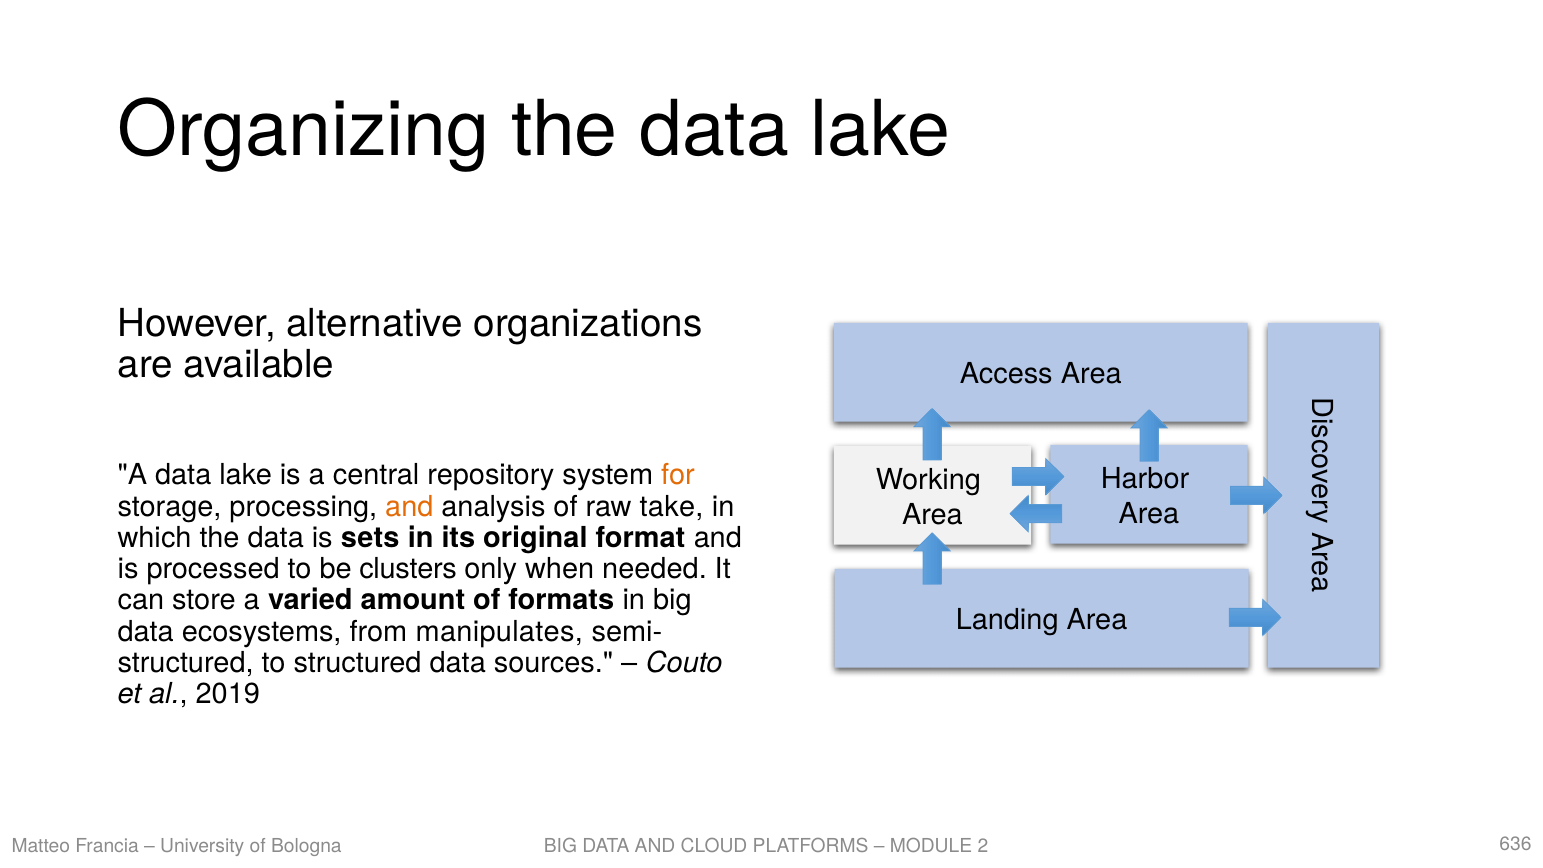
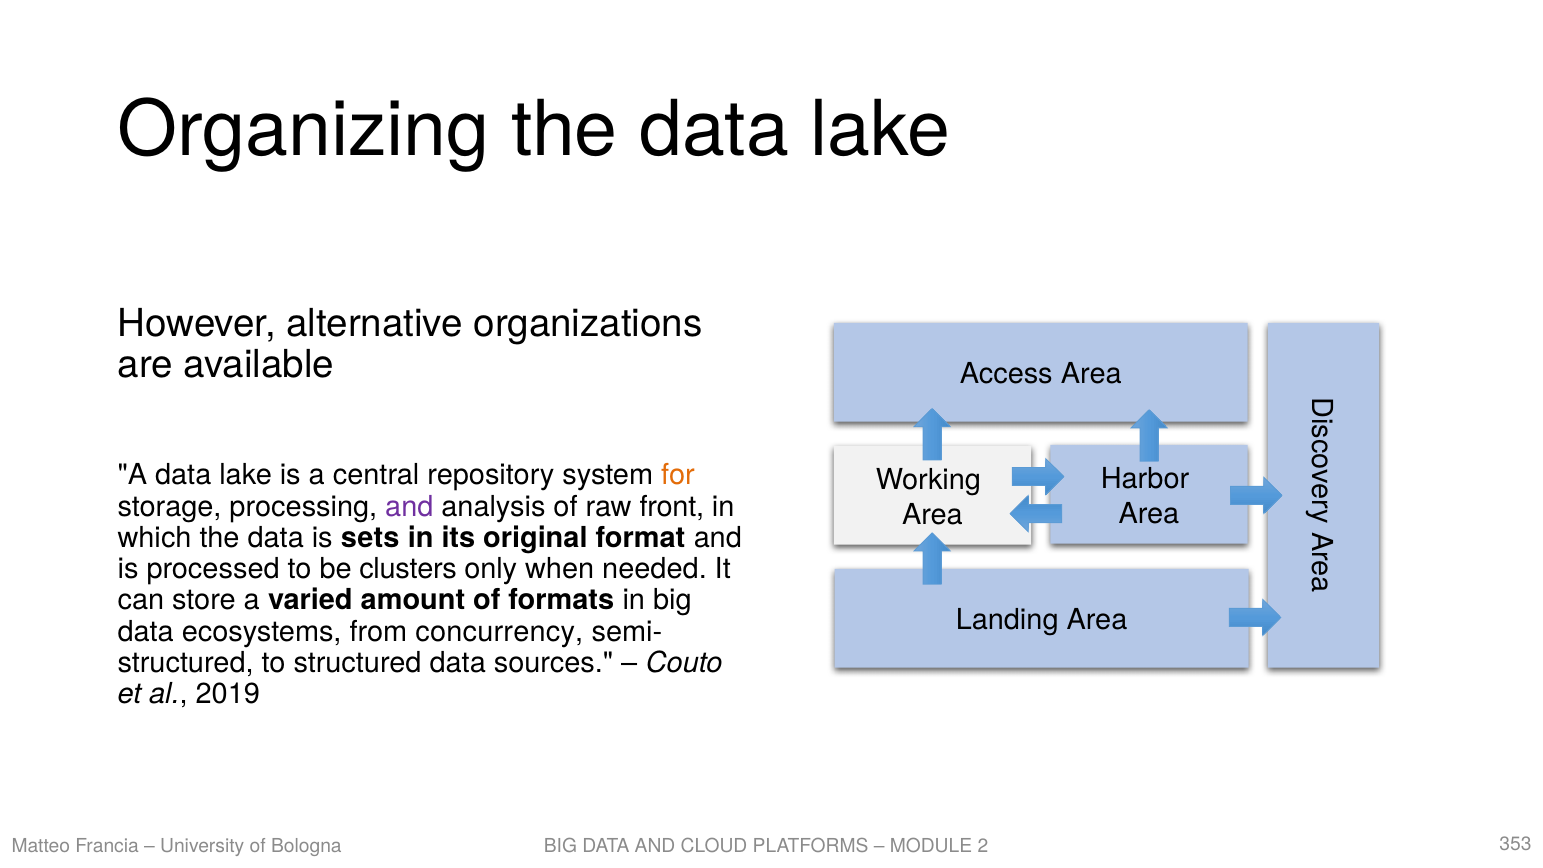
and colour: orange -> purple (409, 507)
take: take -> front (672, 507)
manipulates: manipulates -> concurrency (499, 632)
636: 636 -> 353 (1515, 844)
